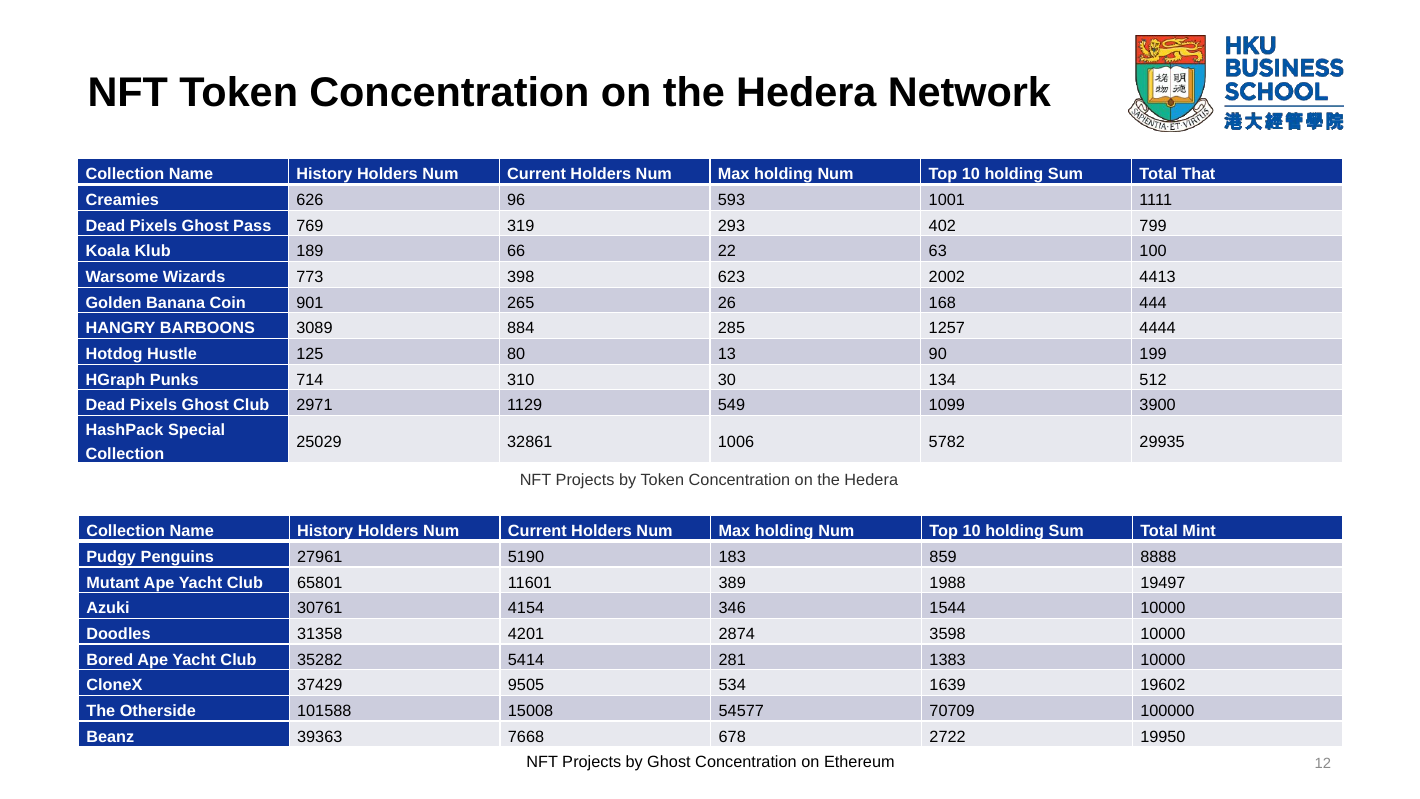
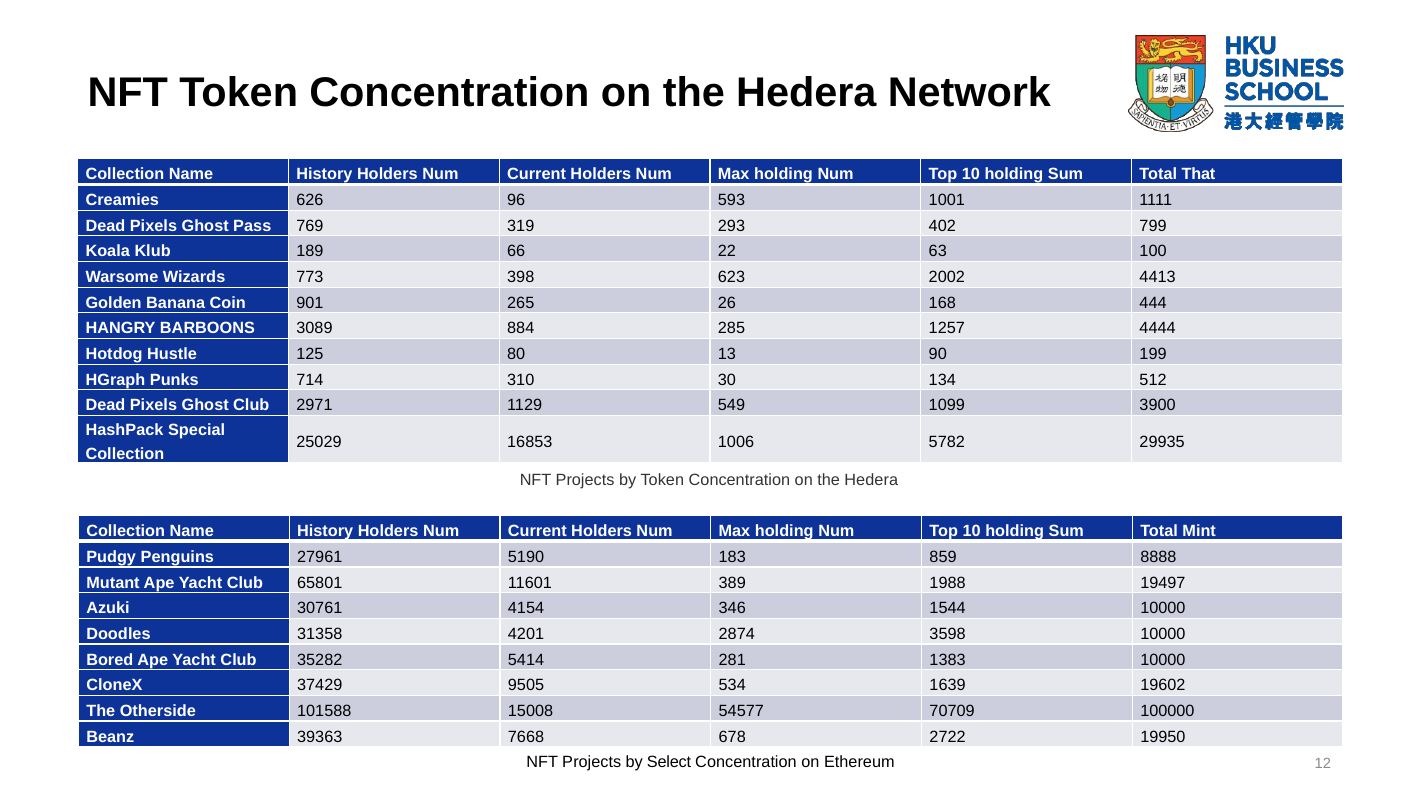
32861: 32861 -> 16853 (530, 442)
by Ghost: Ghost -> Select (669, 762)
